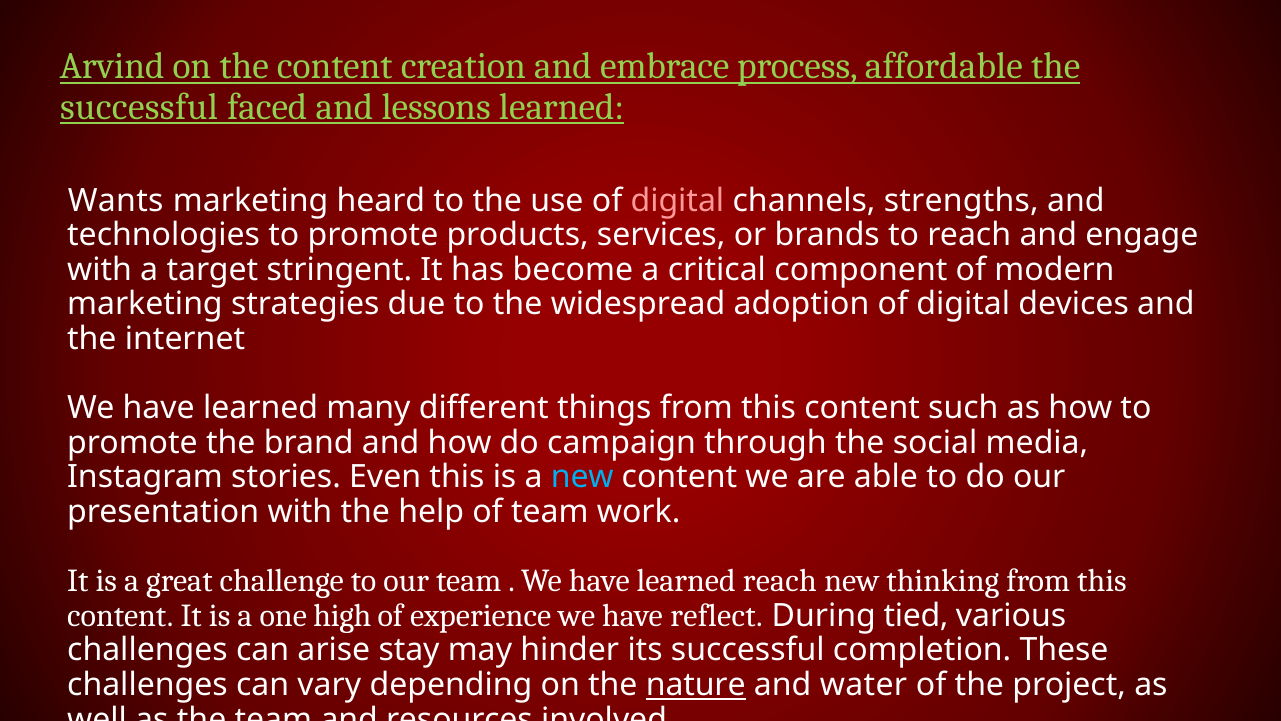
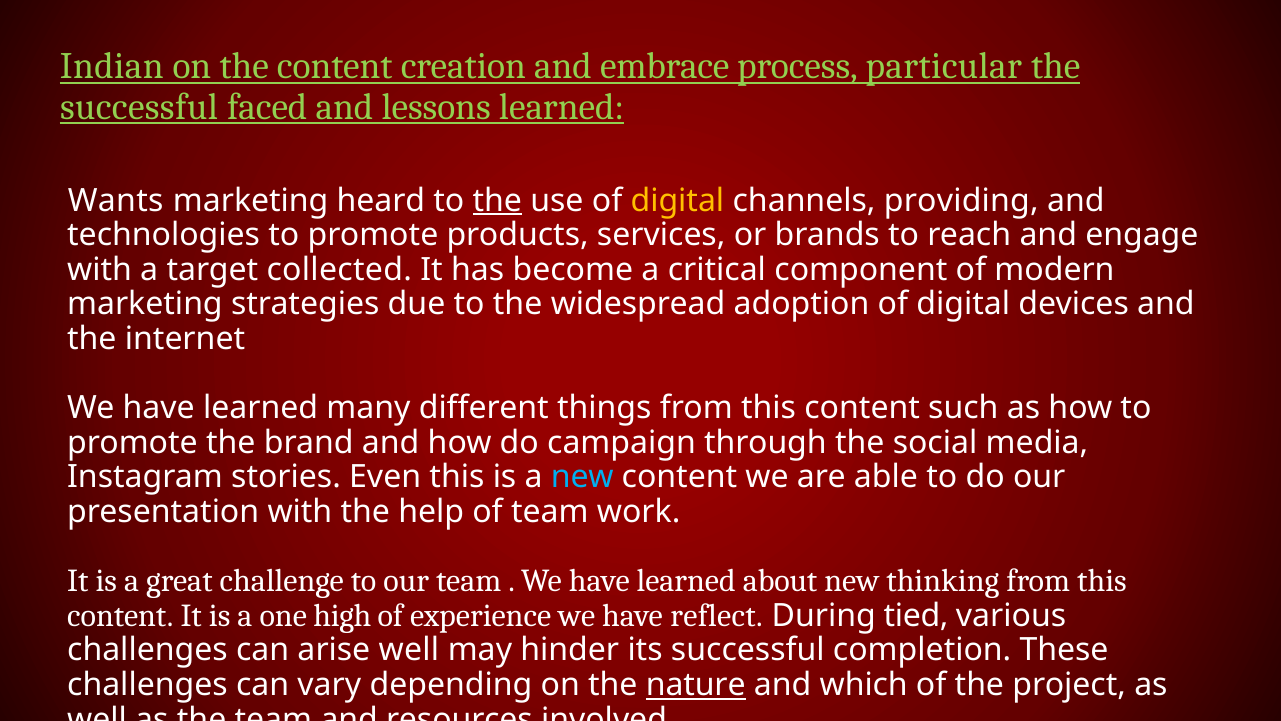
Arvind: Arvind -> Indian (112, 66)
affordable: affordable -> particular (944, 66)
the underline: none -> present (497, 201)
digital colour: pink -> yellow (677, 201)
strengths: strengths -> providing (961, 201)
stringent: stringent -> collected (339, 270)
learned reach: reach -> about (780, 581)
arise stay: stay -> well (409, 650)
water: water -> which (864, 685)
